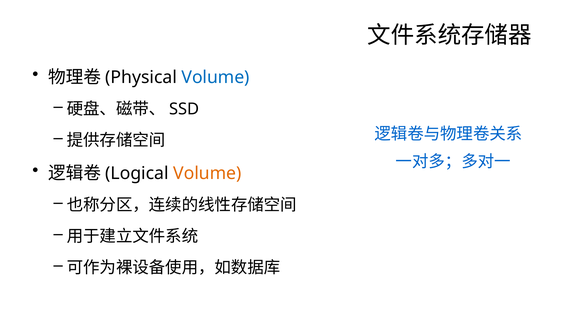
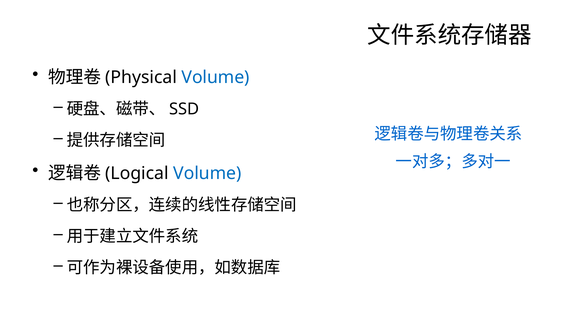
Volume colour: orange -> blue (207, 173)
